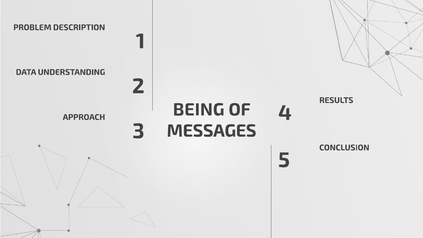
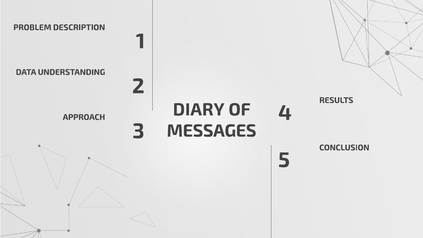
BEING: BEING -> DIARY (199, 110)
